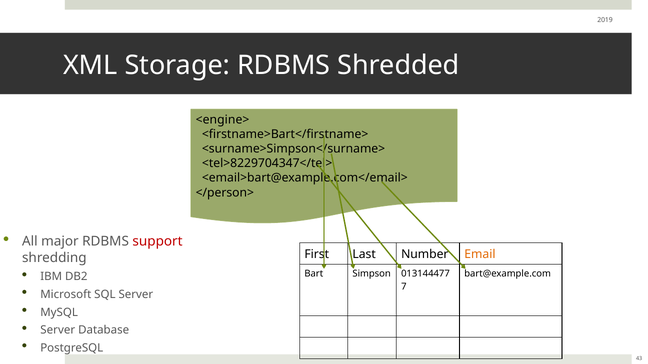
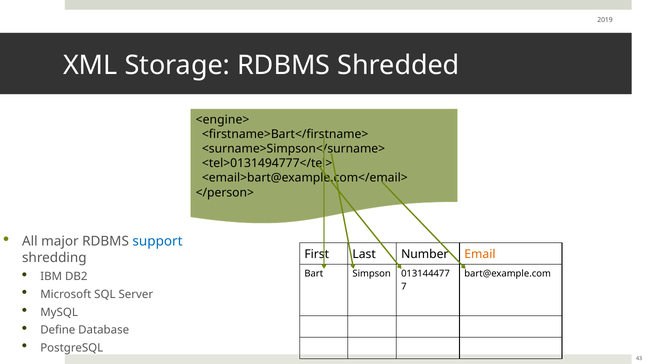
<tel>8229704347</tel>: <tel>8229704347</tel> -> <tel>0131494777</tel> (267, 164)
support colour: red -> blue (158, 242)
Server: Server -> Define (58, 330)
